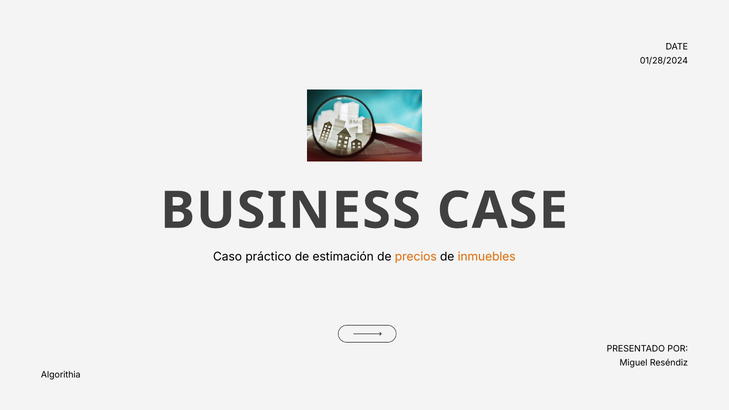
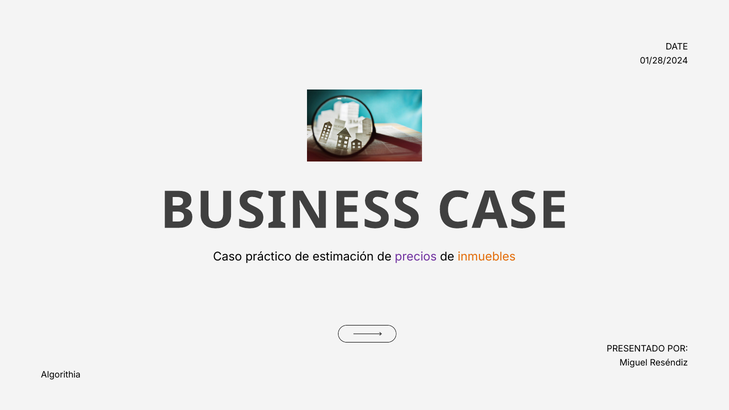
precios colour: orange -> purple (416, 257)
